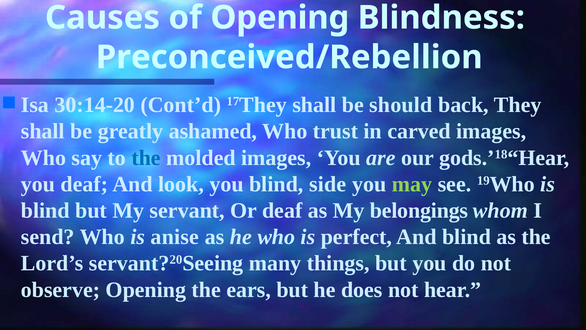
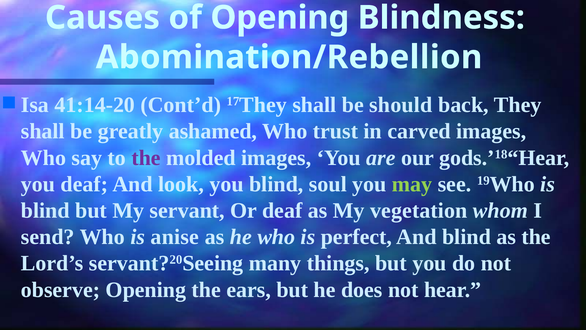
Preconceived/Rebellion: Preconceived/Rebellion -> Abomination/Rebellion (289, 57)
30:14-20: 30:14-20 -> 41:14-20 (95, 105)
the colour: blue -> purple (146, 158)
side: side -> soul (328, 184)
belongings: belongings -> vegetation (419, 210)
